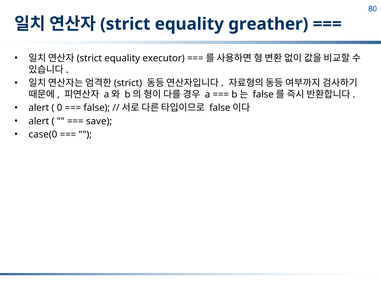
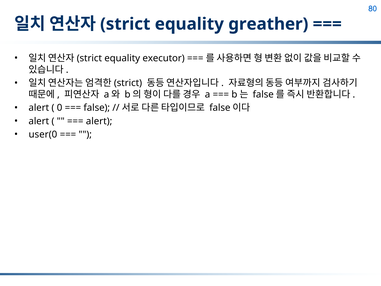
save: save -> alert (99, 121)
case(0: case(0 -> user(0 (43, 134)
